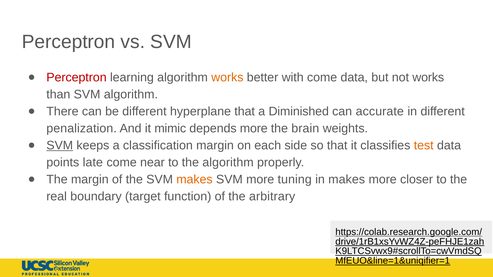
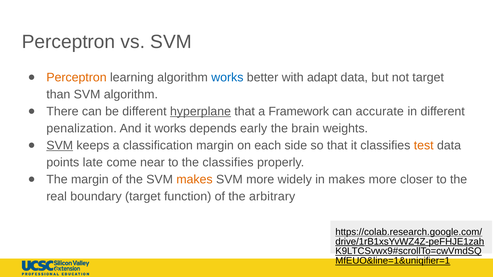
Perceptron colour: red -> orange (77, 78)
works colour: orange -> blue (227, 78)
with come: come -> adapt (322, 78)
not works: works -> target (428, 78)
hyperplane underline: none -> present (200, 112)
Diminished: Diminished -> Framework (299, 112)
it mimic: mimic -> works (170, 129)
depends more: more -> early (254, 129)
the algorithm: algorithm -> classifies (228, 163)
tuning: tuning -> widely (295, 180)
